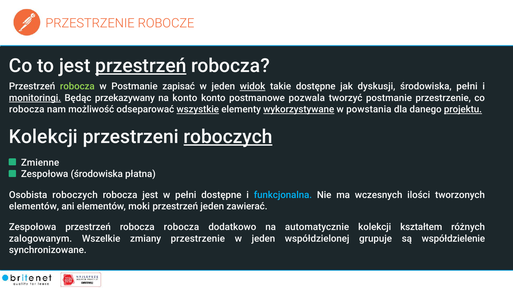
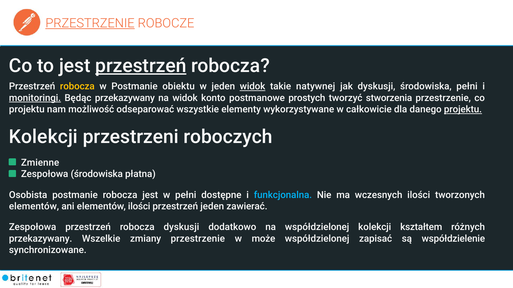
PRZESTRZENIE underline: none -> present (90, 23)
robocza colour: light green -> yellow (77, 87)
zapisać: zapisać -> obiektu (179, 87)
takie dostępne: dostępne -> natywnej (316, 87)
na konto: konto -> widok (185, 98)
pozwala: pozwala -> prostych (307, 98)
tworzyć postmanie: postmanie -> stworzenia (389, 98)
robocza: robocza -> projektu (27, 110)
wszystkie underline: present -> none (198, 110)
wykorzystywane underline: present -> none (299, 110)
powstania: powstania -> całkowicie (369, 110)
roboczych underline: present -> none (228, 137)
Osobista roboczych: roboczych -> postmanie (75, 195)
elementów moki: moki -> ilości (139, 207)
robocza robocza: robocza -> dyskusji (181, 228)
na automatycznie: automatycznie -> współdzielonej (317, 228)
zalogowanym: zalogowanym -> przekazywany (41, 239)
jeden: jeden -> może (263, 239)
grupuje: grupuje -> zapisać (376, 239)
